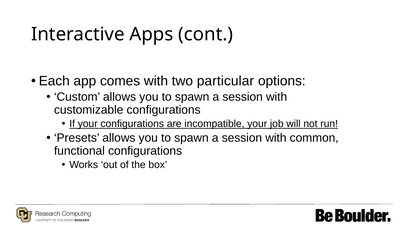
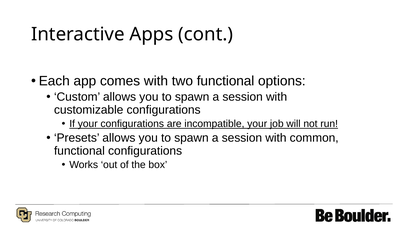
two particular: particular -> functional (226, 81)
